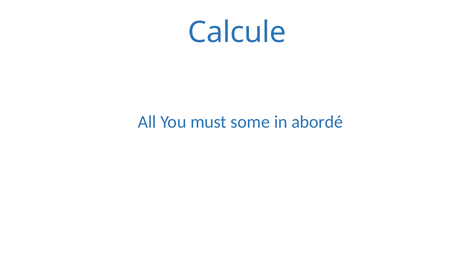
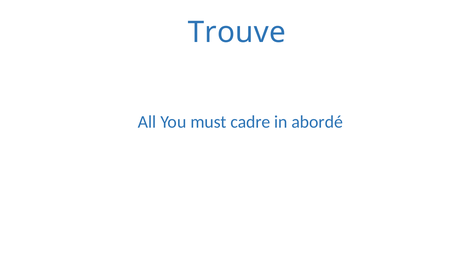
Calcule: Calcule -> Trouve (237, 32)
some: some -> cadre (250, 122)
